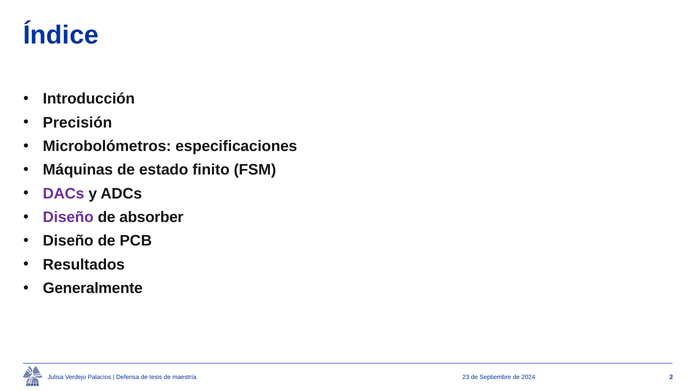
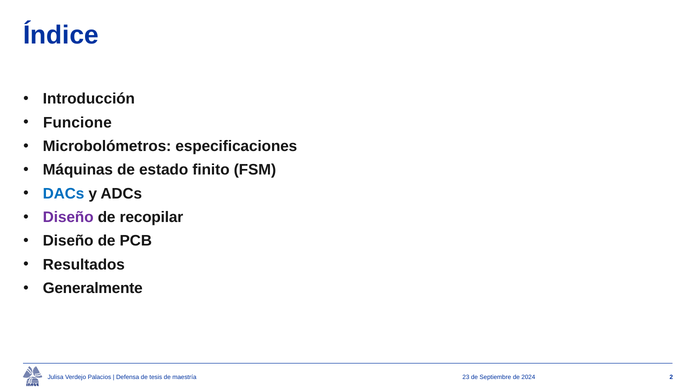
Precisión: Precisión -> Funcione (77, 123)
DACs colour: purple -> blue (64, 194)
absorber: absorber -> recopilar (151, 218)
